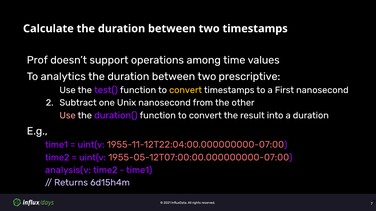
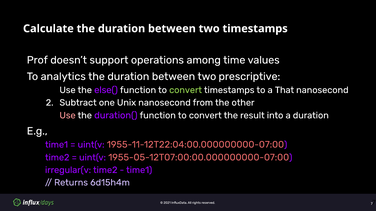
test(: test( -> else( (106, 90)
convert colour: yellow -> light green (186, 90)
First: First -> That (284, 90)
analysis(v: analysis(v -> irregular(v (68, 170)
